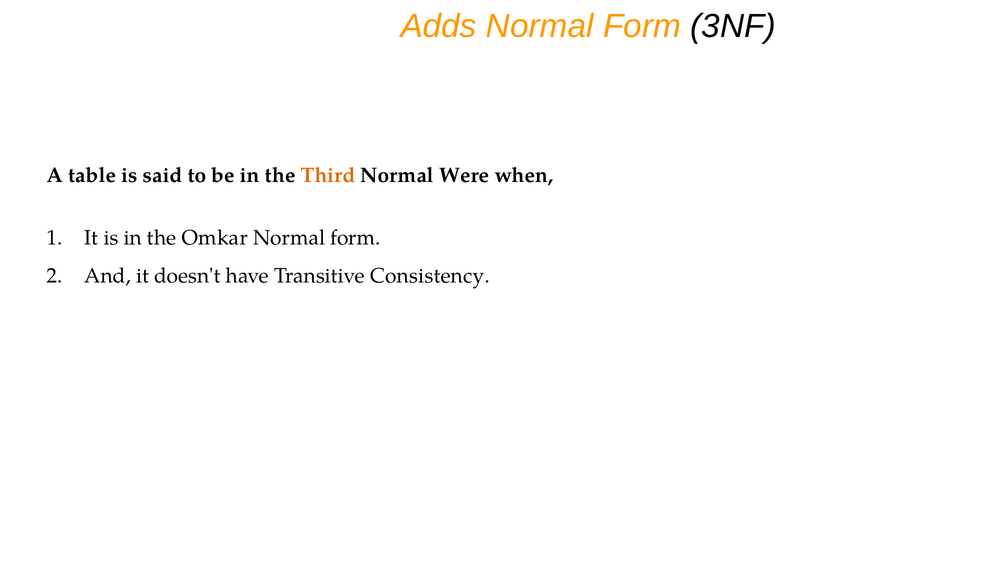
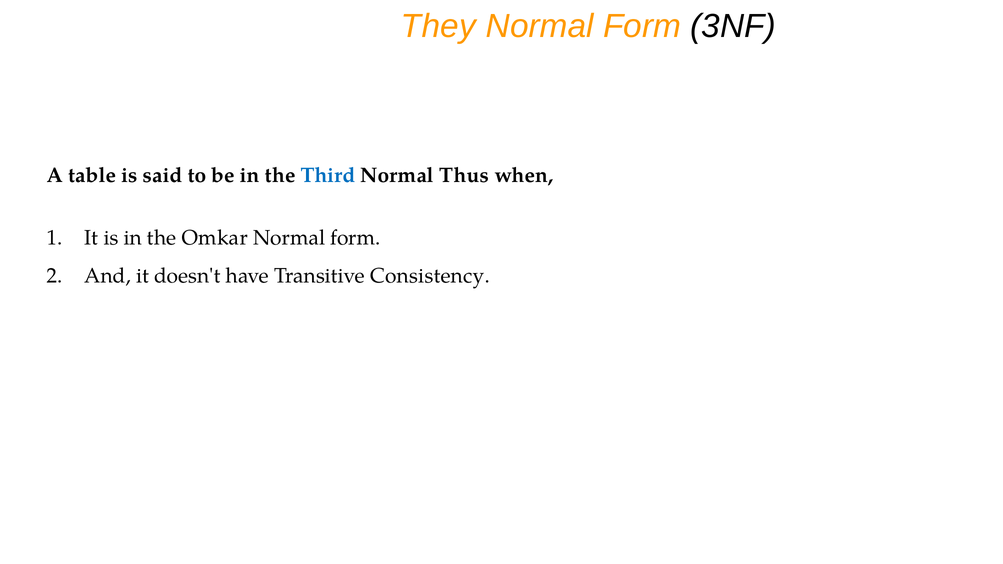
Adds: Adds -> They (438, 26)
Third colour: orange -> blue (328, 175)
Were: Were -> Thus (464, 175)
